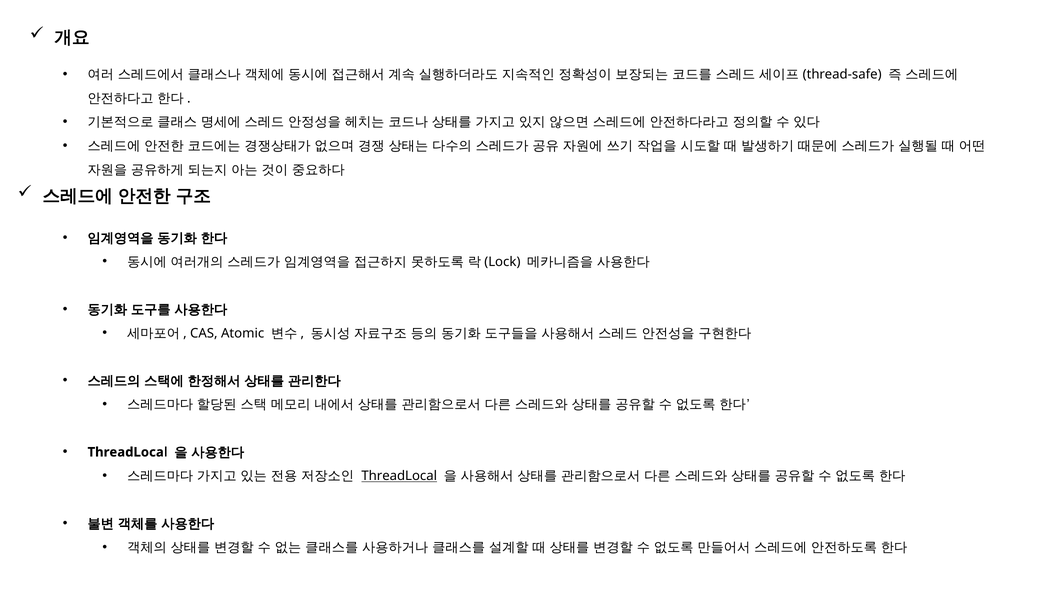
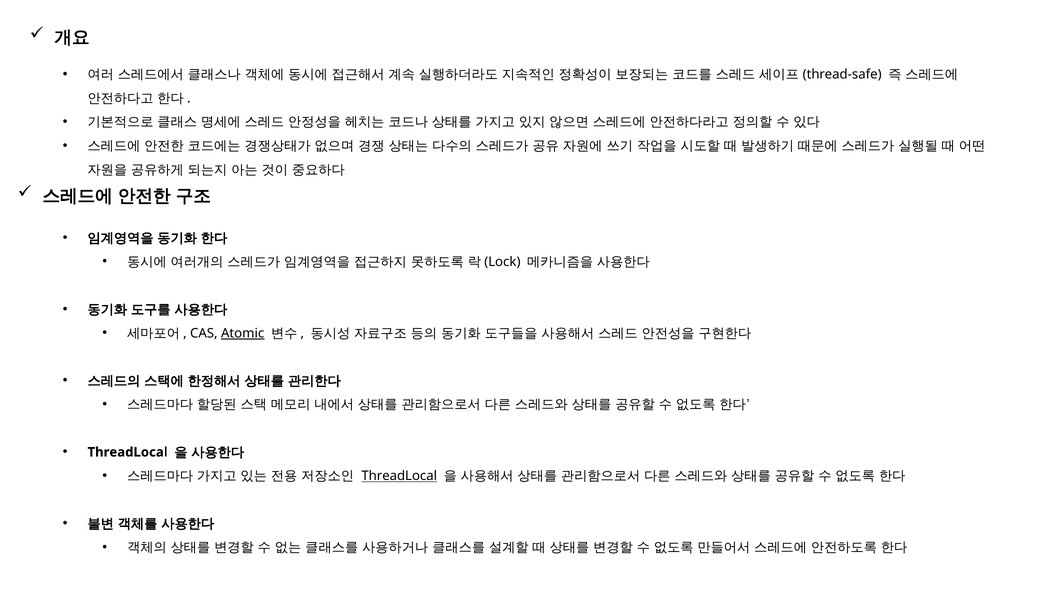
Atomic underline: none -> present (243, 333)
